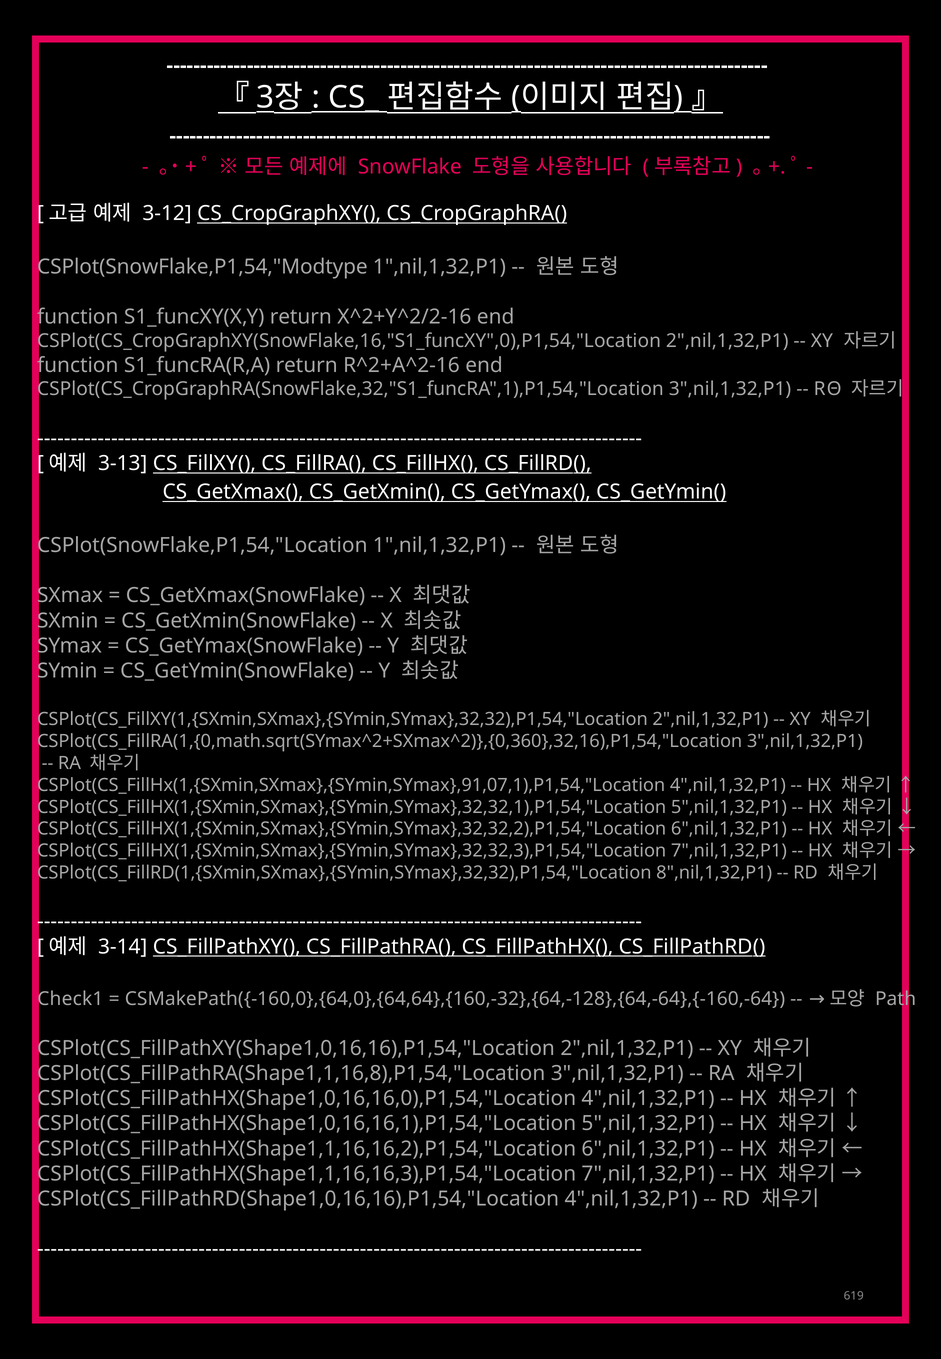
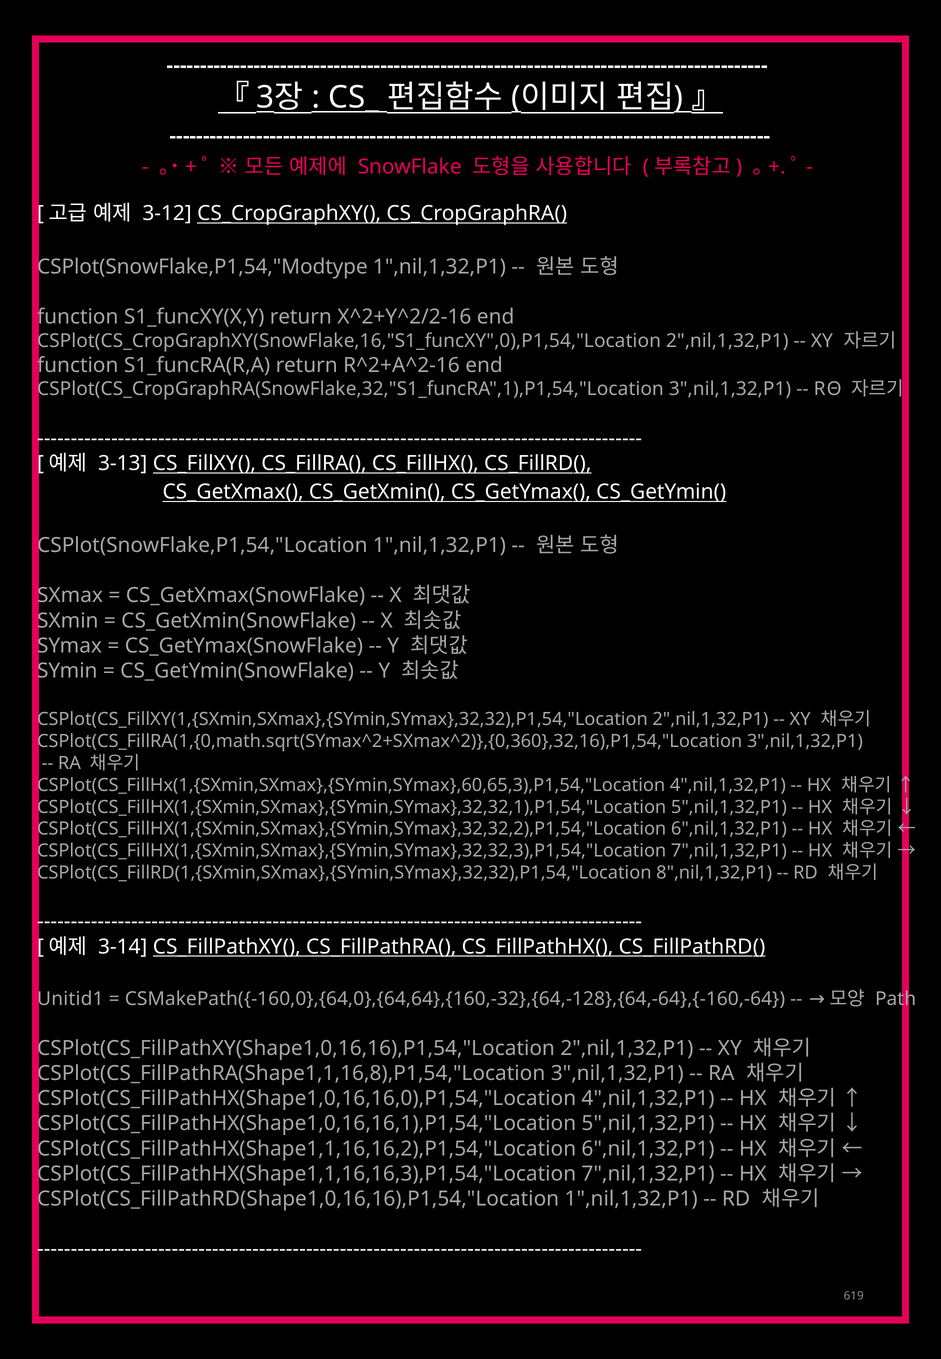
CSPlot(CS_FillHx(1,{SXmin,SXmax},{SYmin,SYmax},91,07,1),P1,54,"Location: CSPlot(CS_FillHx(1,{SXmin,SXmax},{SYmin,SYmax},91,07,1),P1,54,"Location -> CSPlot(CS_FillHx(1,{SXmin,SXmax},{SYmin,SYmax},60,65,3),P1,54,"Location (351, 785)
Check1: Check1 -> Unitid1 (70, 999)
CSPlot(CS_FillPathRD(Shape1,0,16,16),P1,54,"Location 4",nil,1,32,P1: 4",nil,1,32,P1 -> 1",nil,1,32,P1 (631, 1199)
